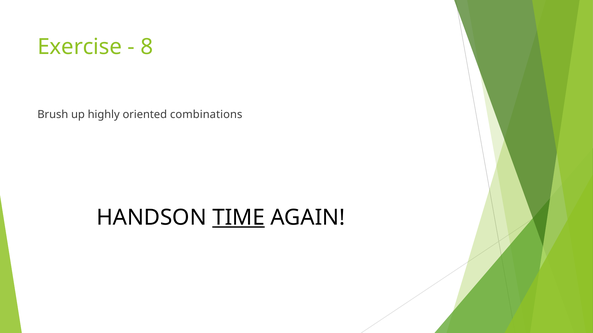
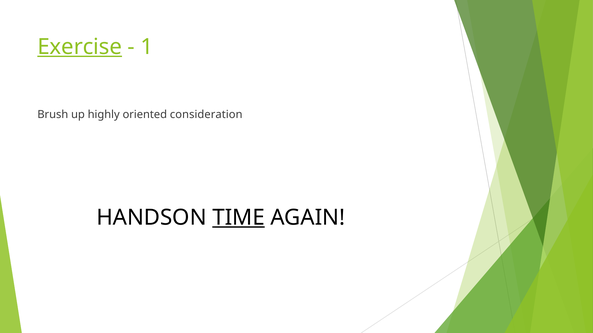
Exercise underline: none -> present (80, 47)
8: 8 -> 1 (147, 47)
combinations: combinations -> consideration (206, 115)
